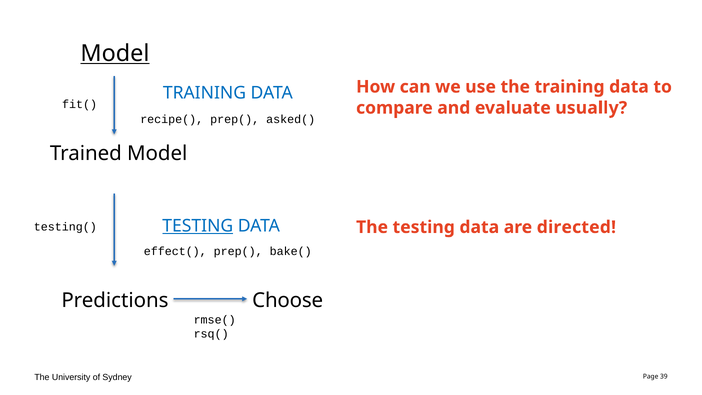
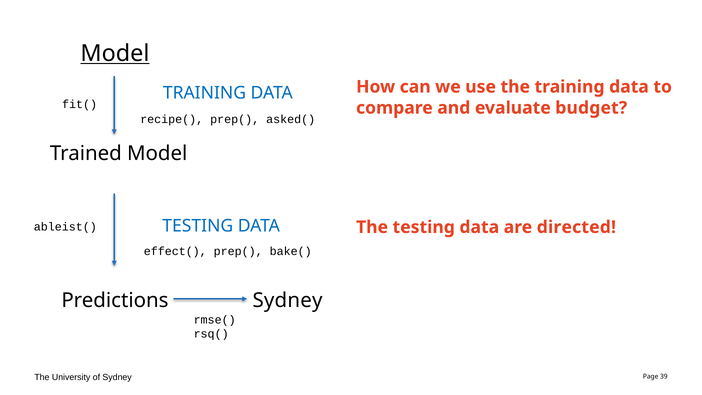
usually: usually -> budget (591, 108)
TESTING underline: present -> none (198, 226)
testing(: testing( -> ableist( (65, 227)
Choose: Choose -> Sydney (288, 300)
